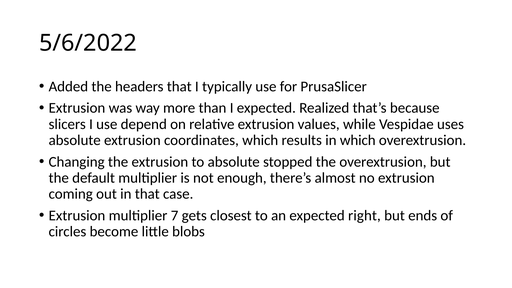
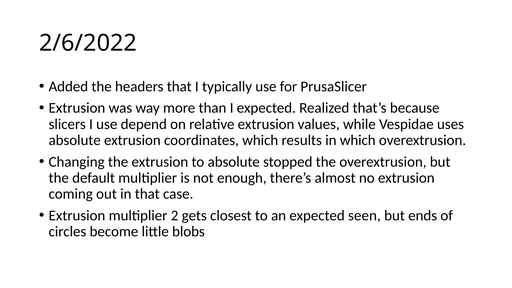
5/6/2022: 5/6/2022 -> 2/6/2022 (88, 43)
7: 7 -> 2 (175, 215)
right: right -> seen (364, 215)
